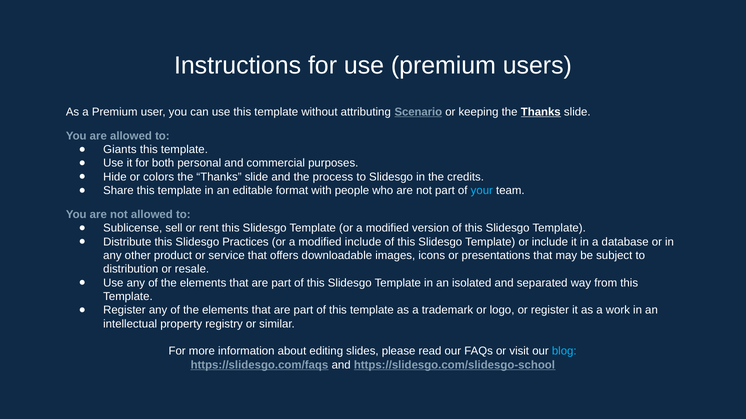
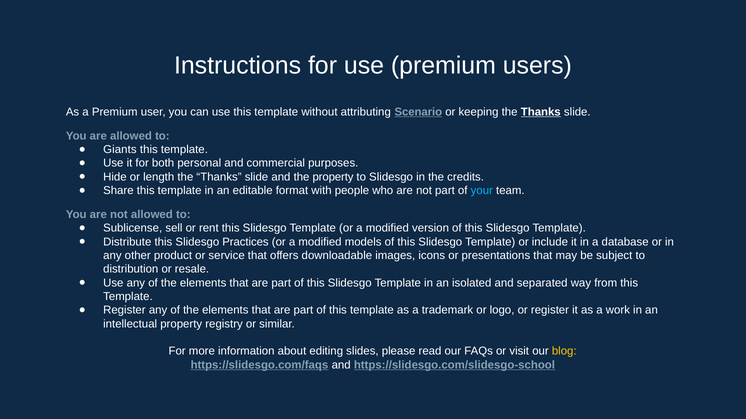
colors: colors -> length (159, 177)
the process: process -> property (333, 177)
modified include: include -> models (363, 242)
blog colour: light blue -> yellow (564, 352)
